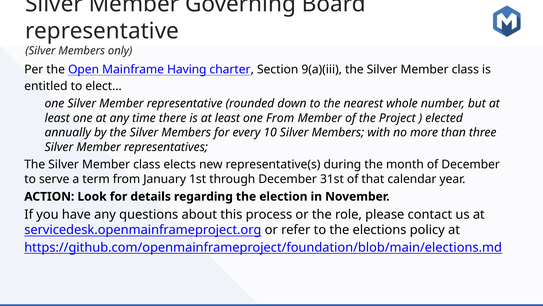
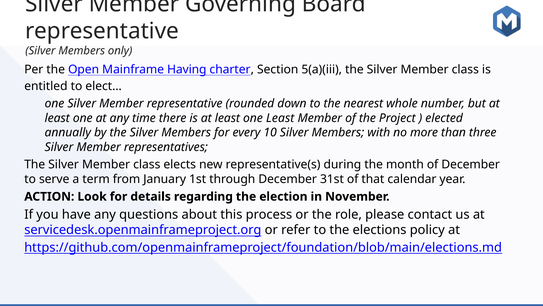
9(a)(iii: 9(a)(iii -> 5(a)(iii (322, 70)
one From: From -> Least (280, 118)
